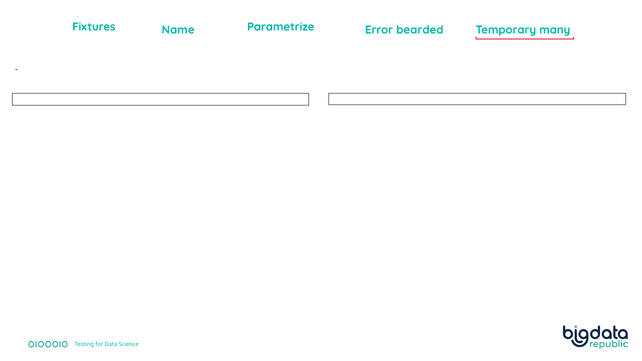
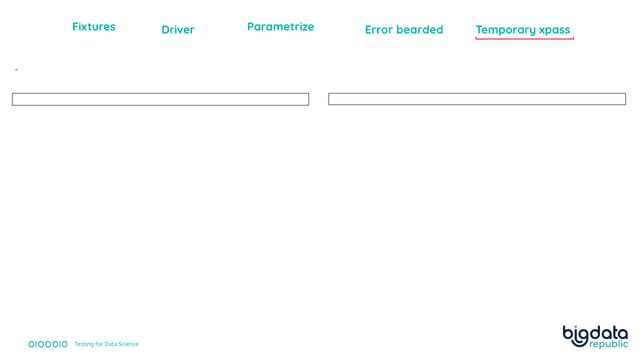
Name: Name -> Driver (178, 30)
many: many -> xpass (555, 30)
